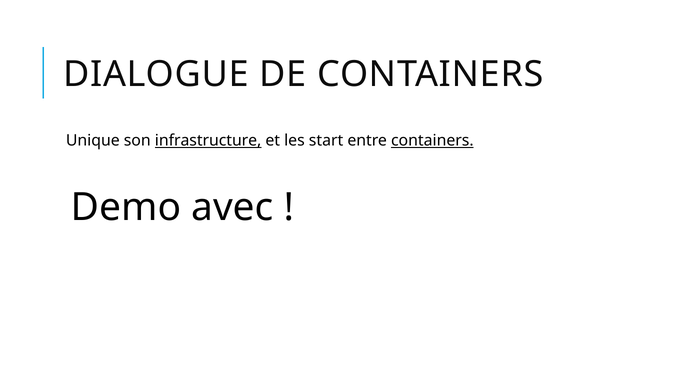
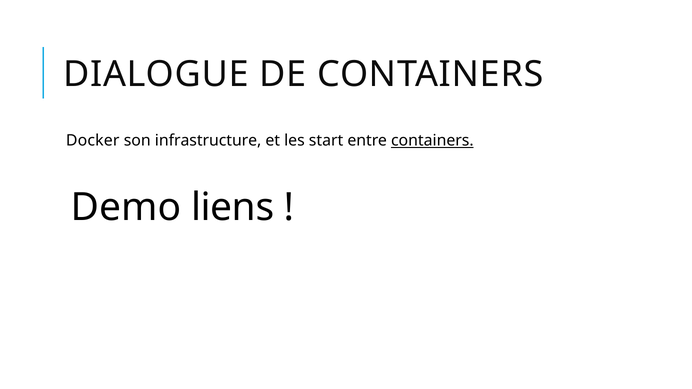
Unique: Unique -> Docker (93, 141)
infrastructure underline: present -> none (208, 141)
avec: avec -> liens (233, 208)
